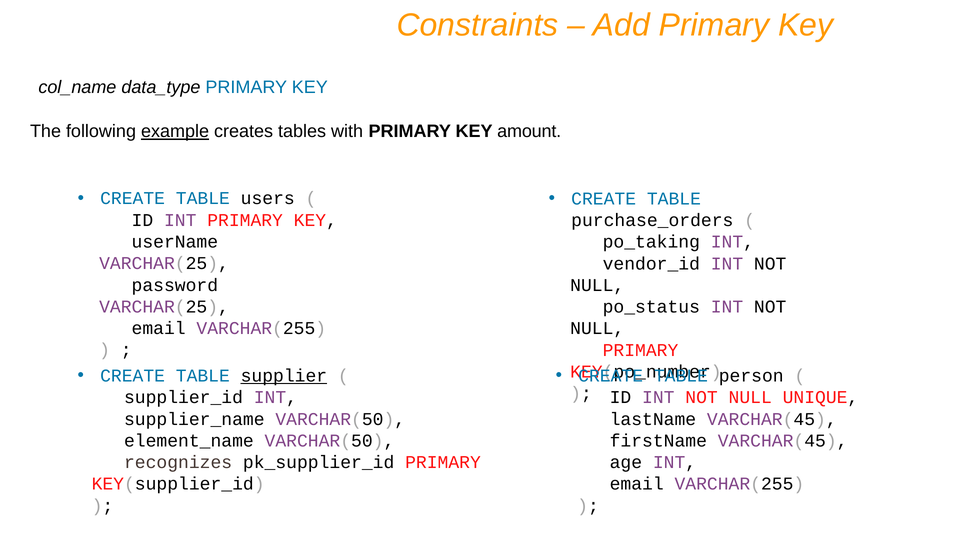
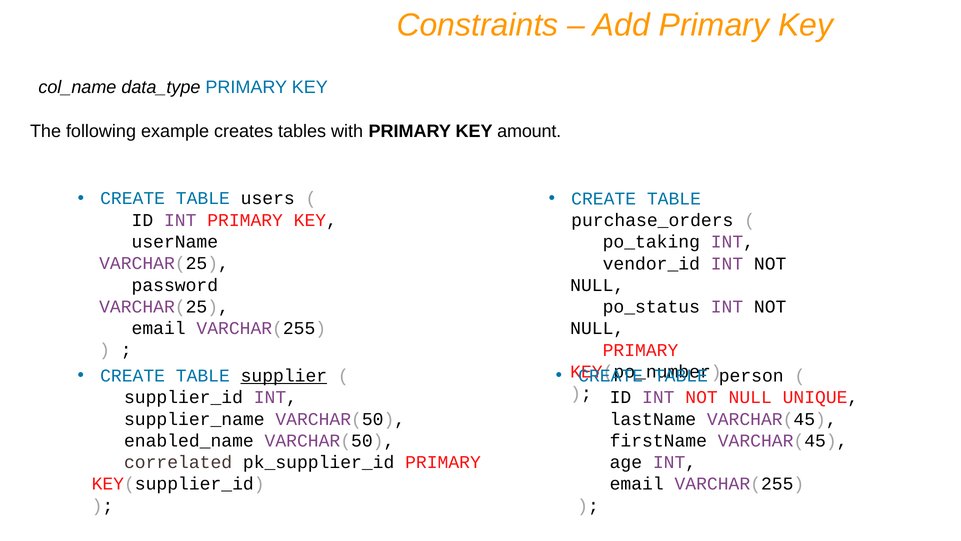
example underline: present -> none (175, 131)
element_name: element_name -> enabled_name (189, 440)
recognizes: recognizes -> correlated (178, 462)
